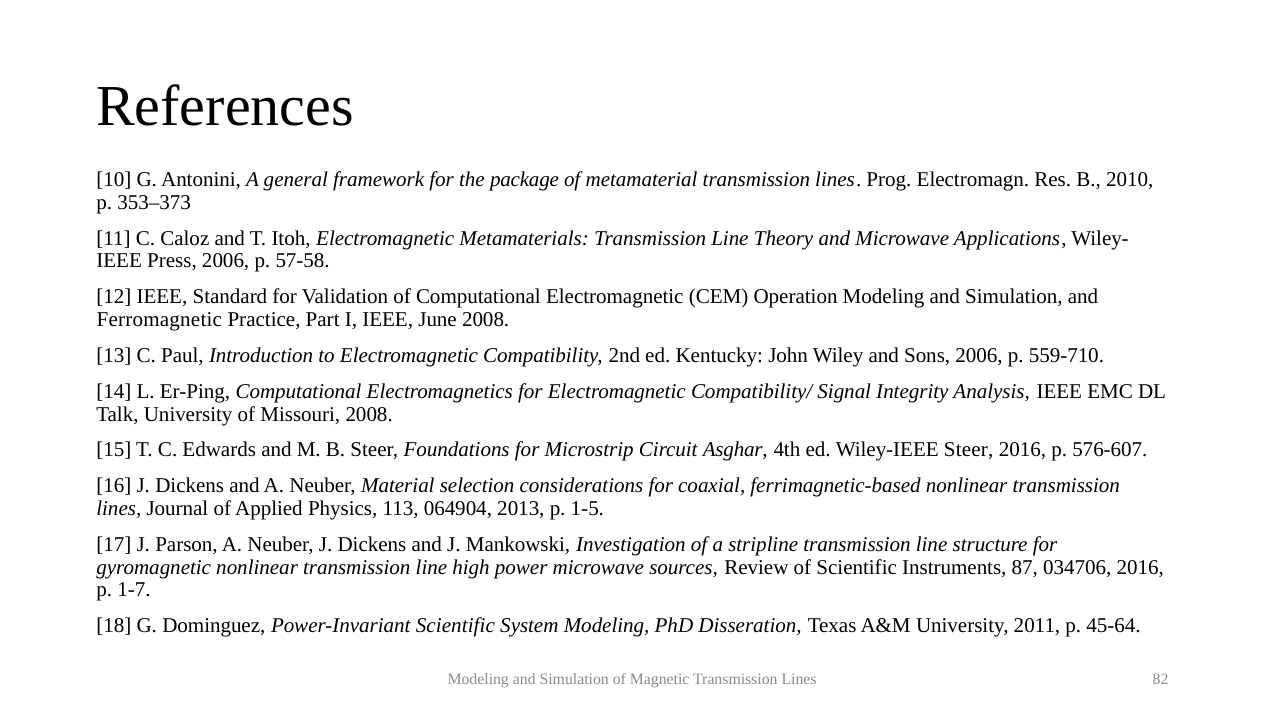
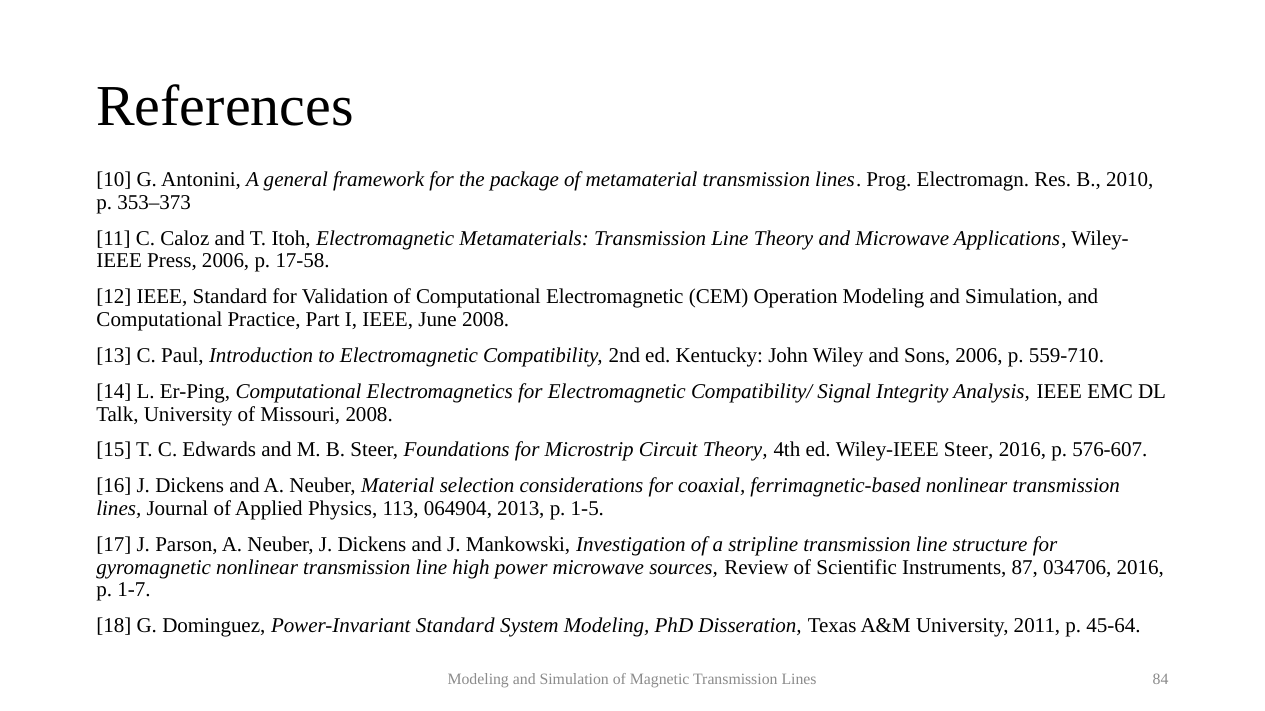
57-58: 57-58 -> 17-58 (303, 261)
Ferromagnetic: Ferromagnetic -> Computational (159, 320)
Circuit Asghar: Asghar -> Theory (735, 450)
Power-Invariant Scientific: Scientific -> Standard (455, 626)
82: 82 -> 84 (1161, 680)
